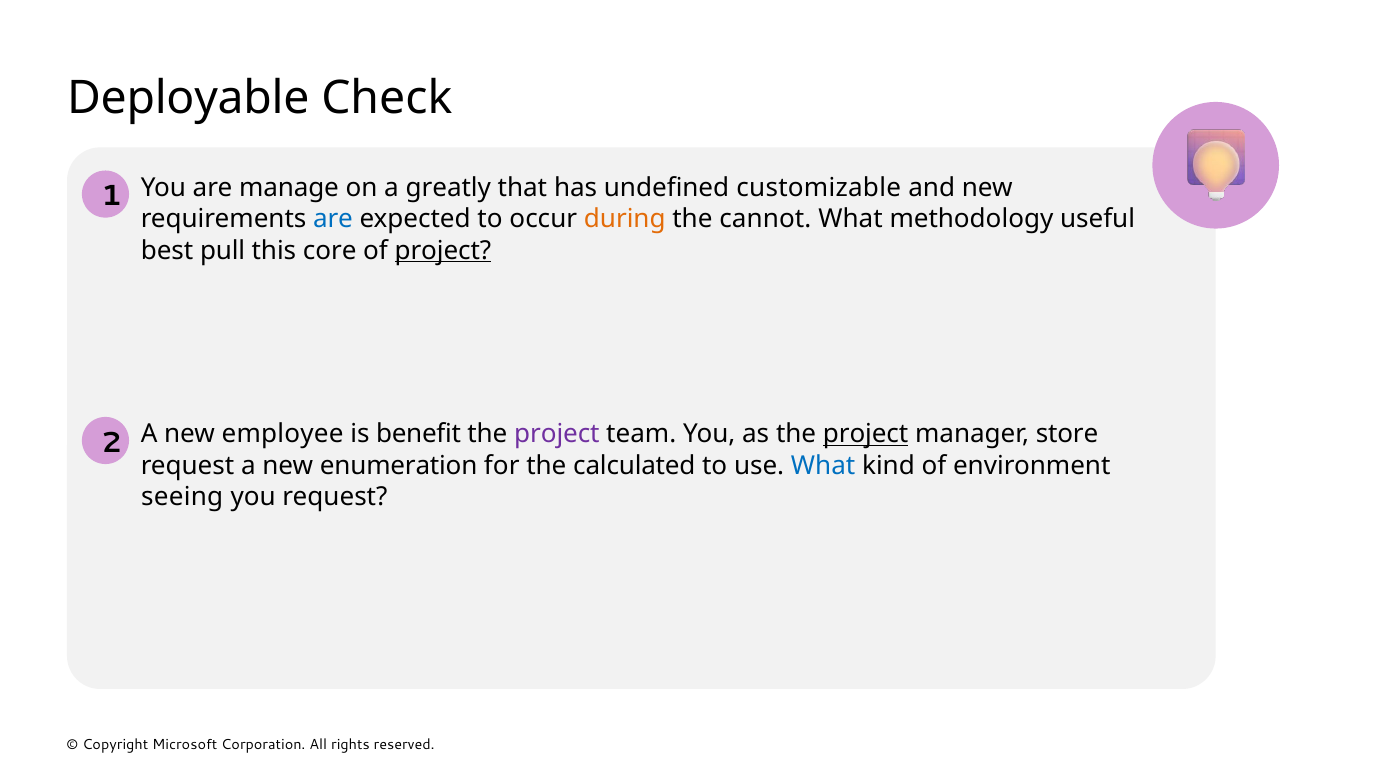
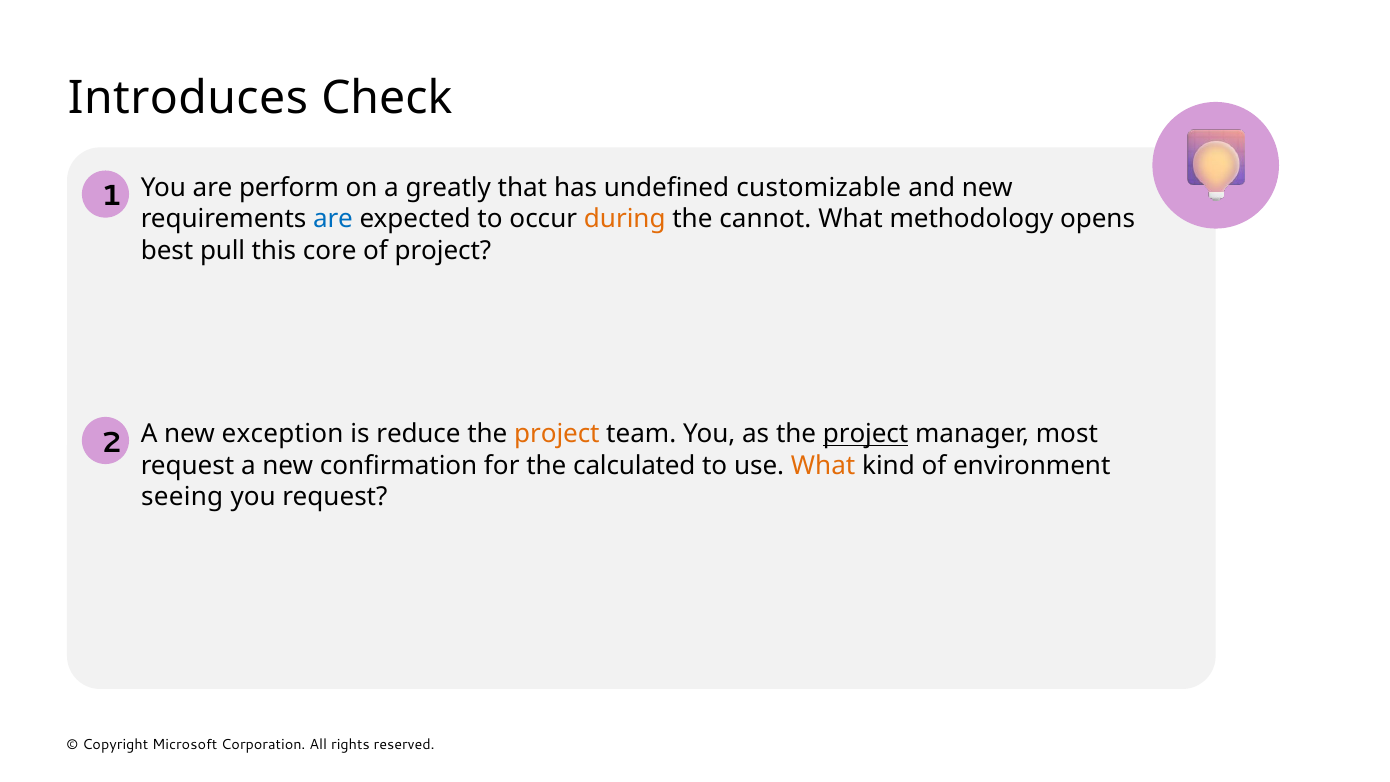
Deployable: Deployable -> Introduces (188, 98)
manage: manage -> perform (289, 188)
useful: useful -> opens (1098, 219)
project underline: present -> none (443, 250)
employee: employee -> exception (283, 434)
benefit: benefit -> reduce (418, 434)
project colour: purple -> orange (557, 434)
store: store -> most (1067, 434)
enumeration: enumeration -> confirmation (399, 466)
What colour: blue -> orange (823, 466)
